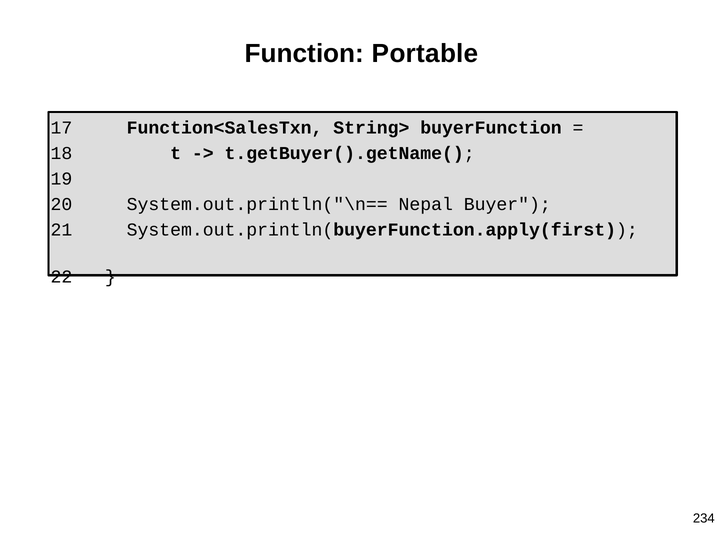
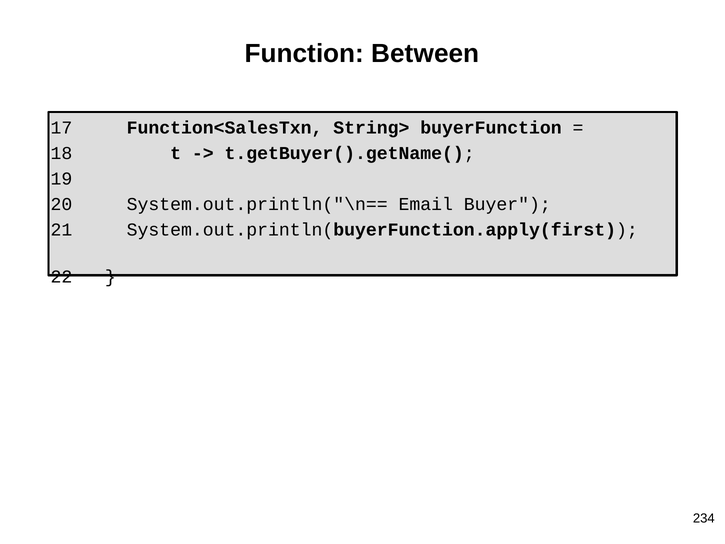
Portable: Portable -> Between (425, 53)
Nepal: Nepal -> Email (426, 204)
